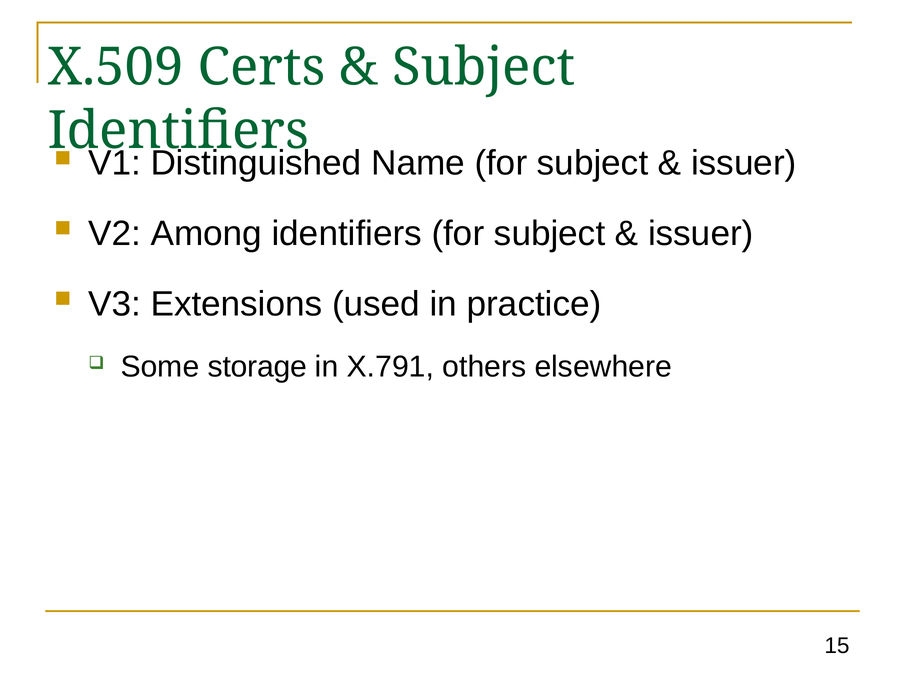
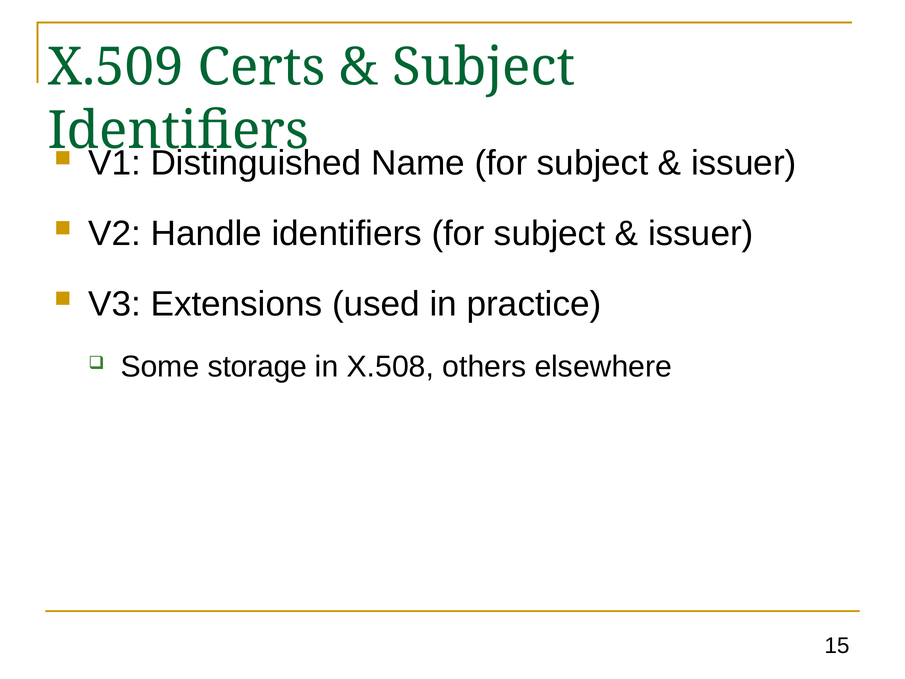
Among: Among -> Handle (206, 233)
X.791: X.791 -> X.508 (390, 367)
